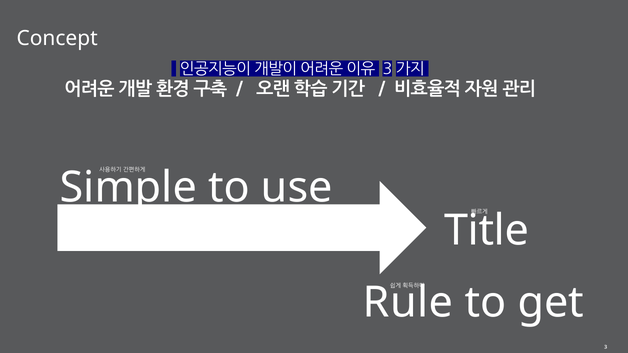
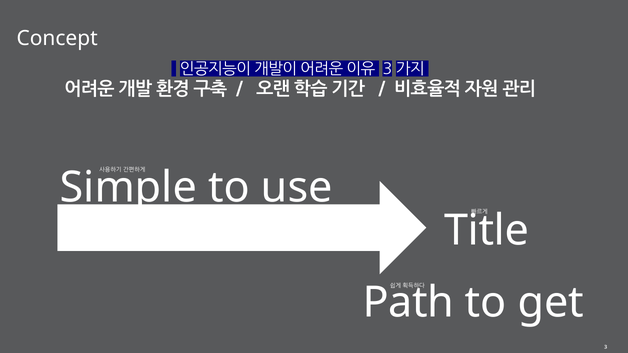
Rule: Rule -> Path (408, 303)
